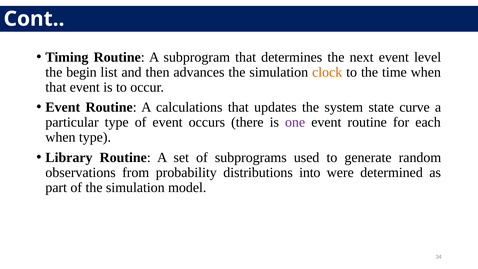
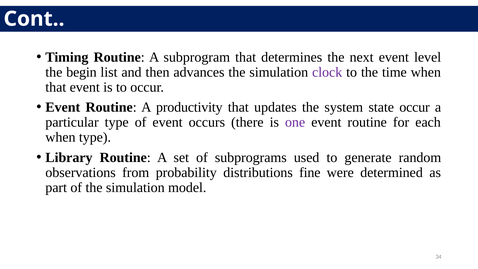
clock colour: orange -> purple (327, 72)
calculations: calculations -> productivity (189, 107)
state curve: curve -> occur (415, 107)
into: into -> fine (310, 172)
